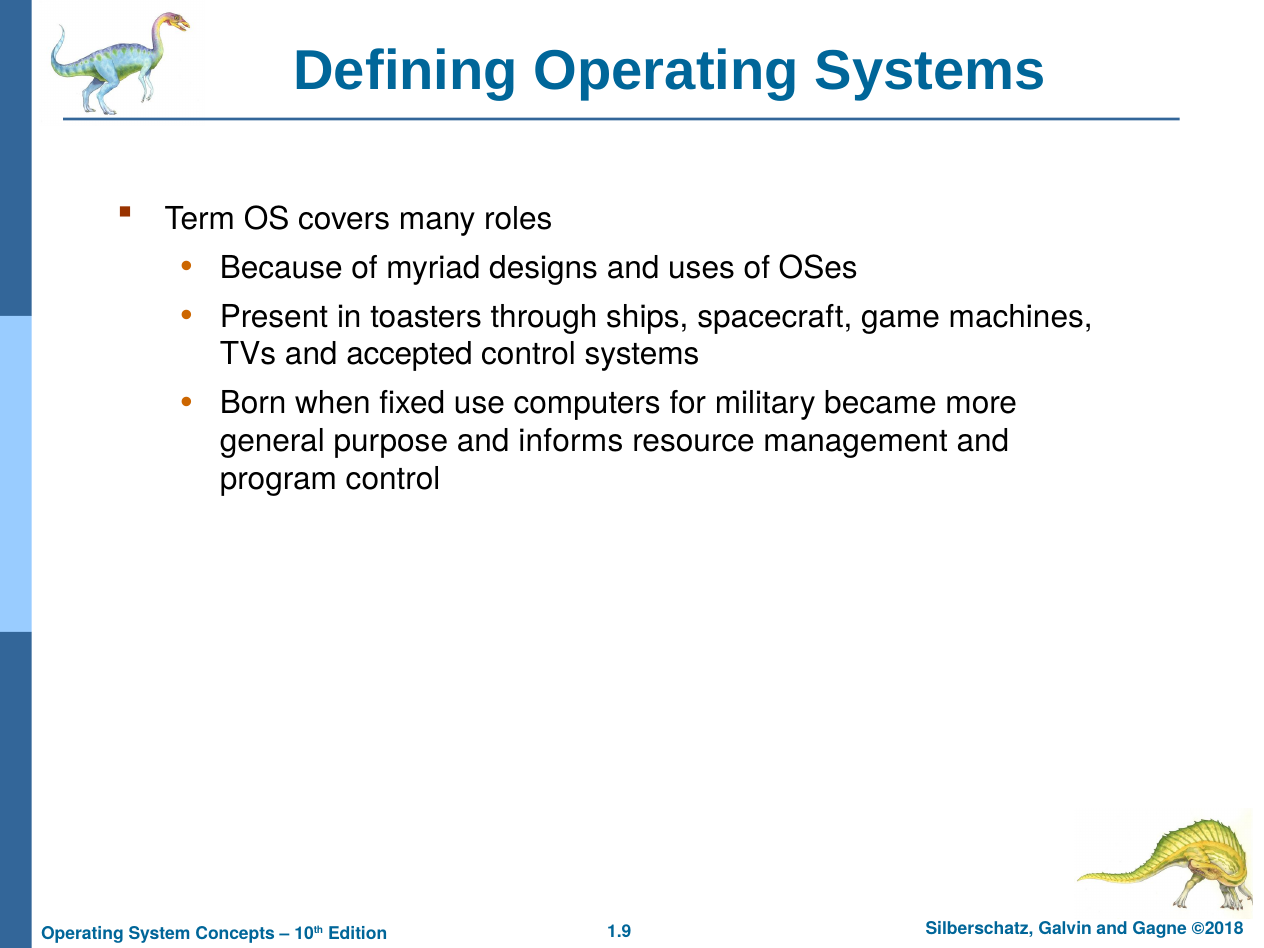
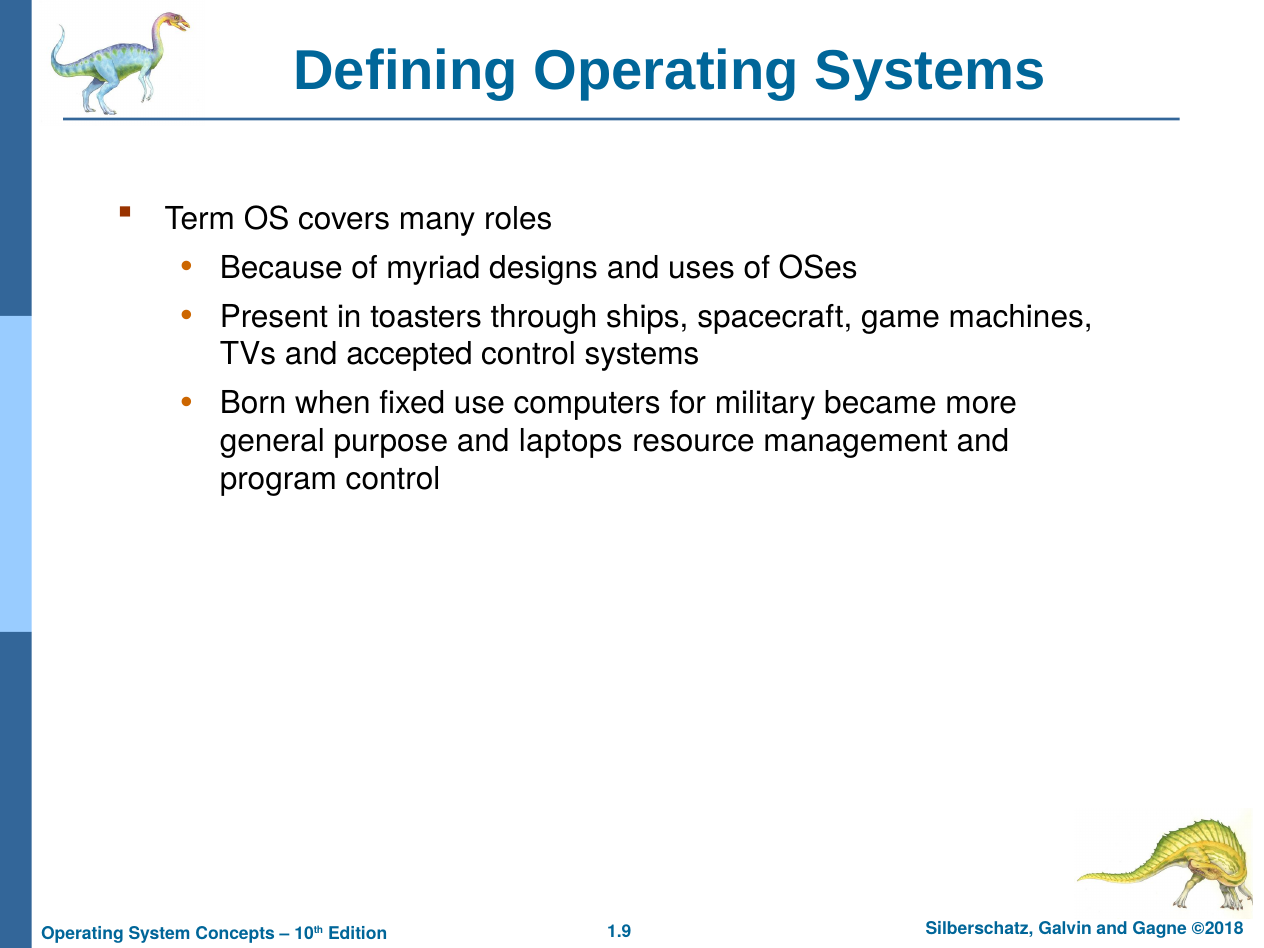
informs: informs -> laptops (571, 441)
